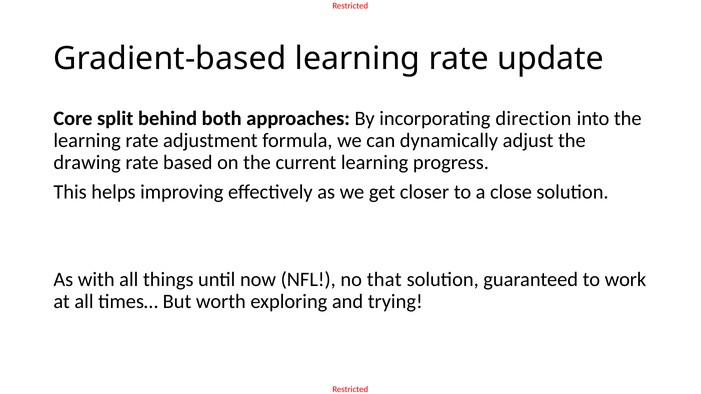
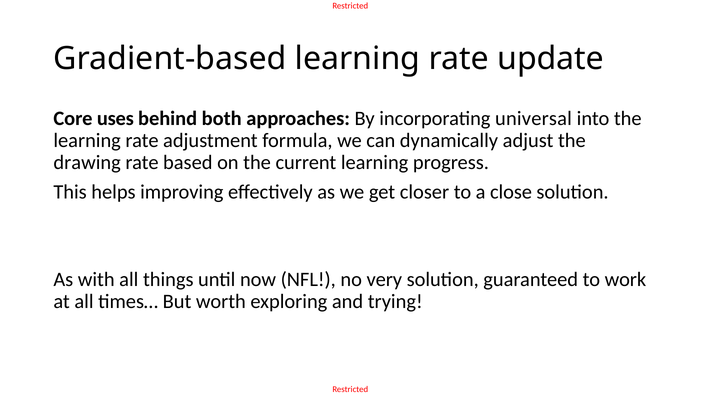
split: split -> uses (115, 118)
direction: direction -> universal (533, 118)
that: that -> very (384, 280)
